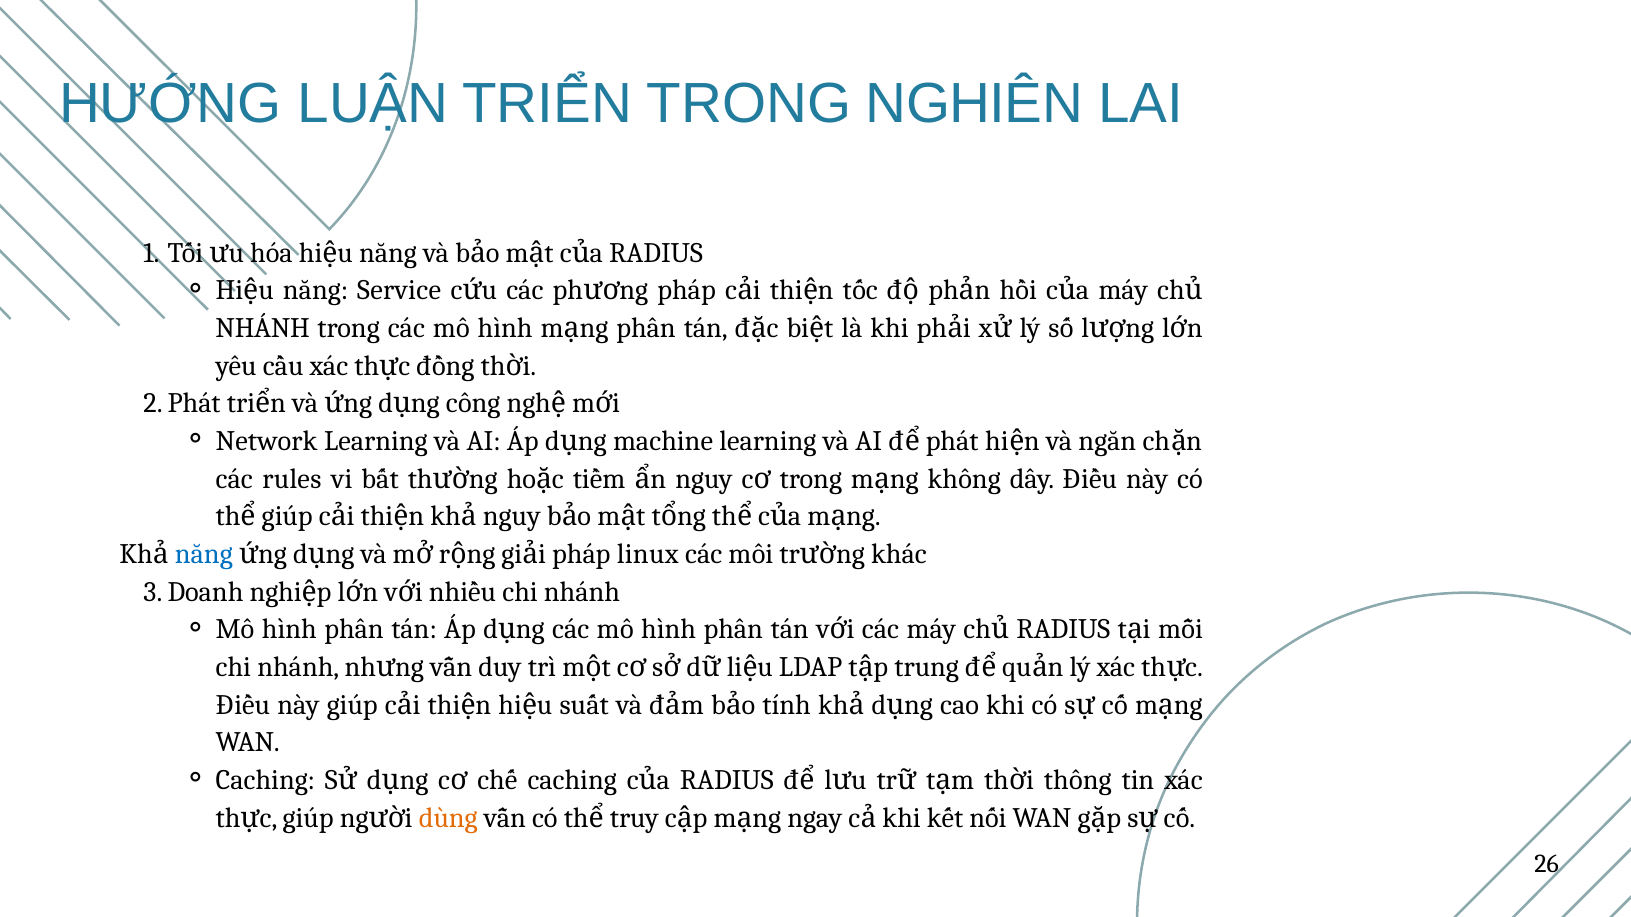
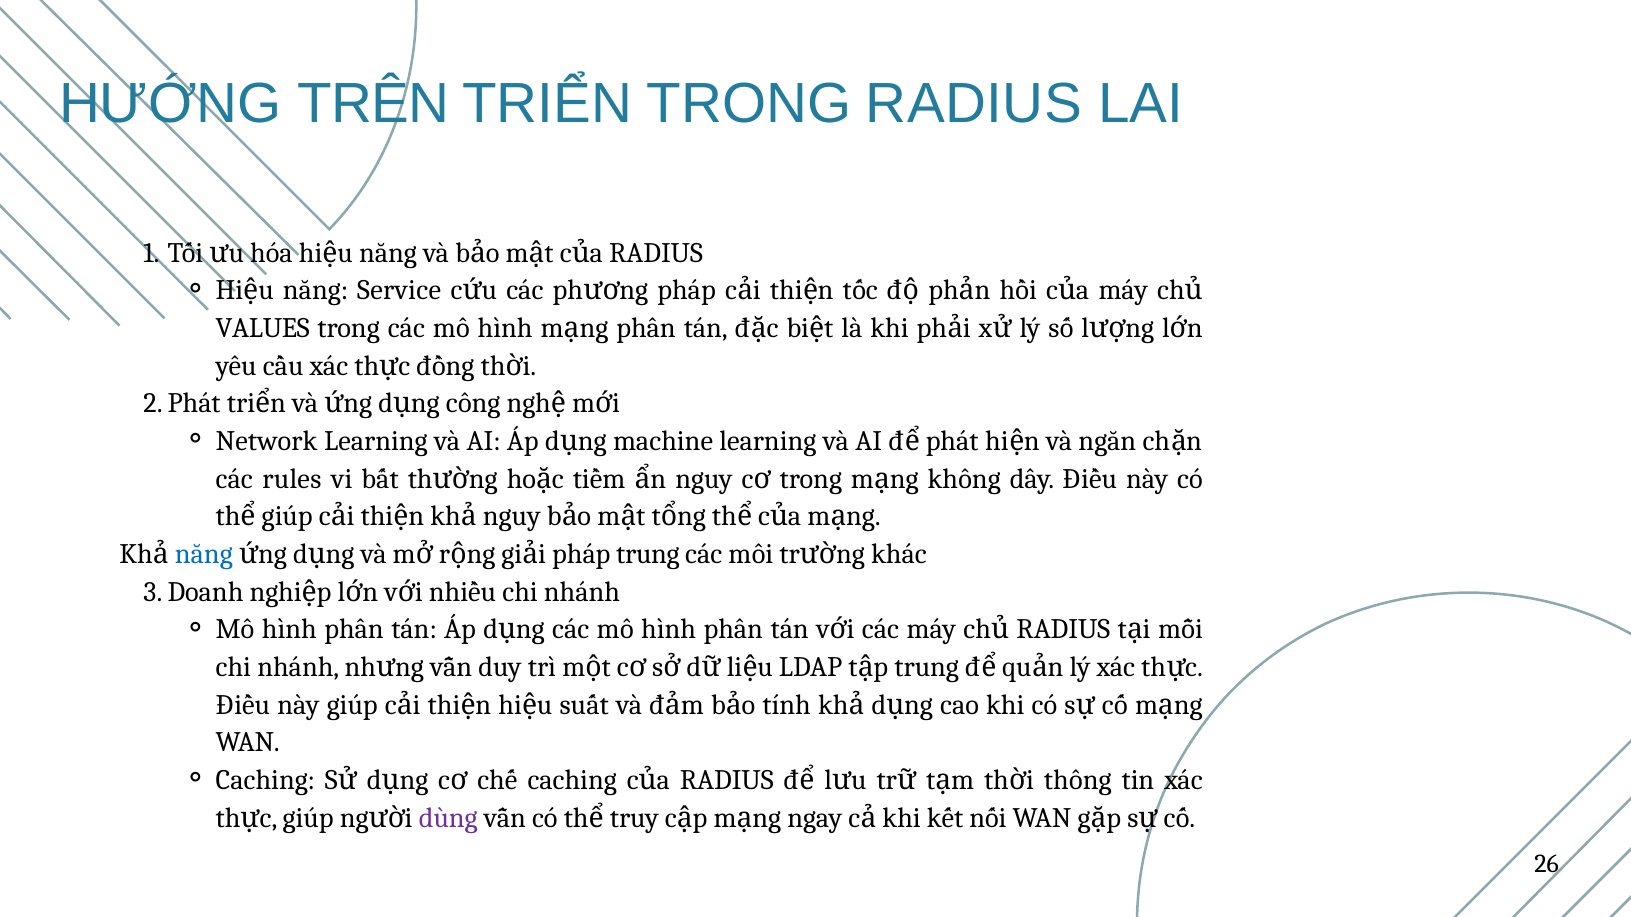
LUẬN: LUẬN -> TRÊN (373, 104)
TRONG NGHIÊN: NGHIÊN -> RADIUS (974, 104)
NHÁNH: NHÁNH -> VALUES (263, 328)
pháp linux: linux -> trung (648, 554)
dùng colour: orange -> purple (448, 818)
